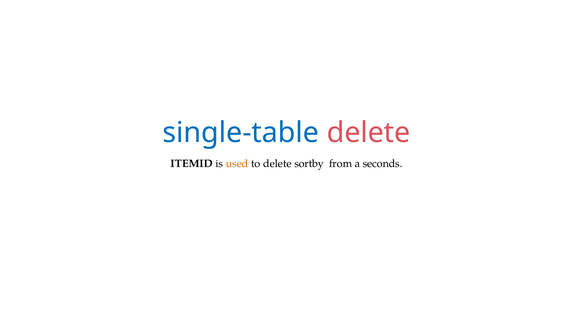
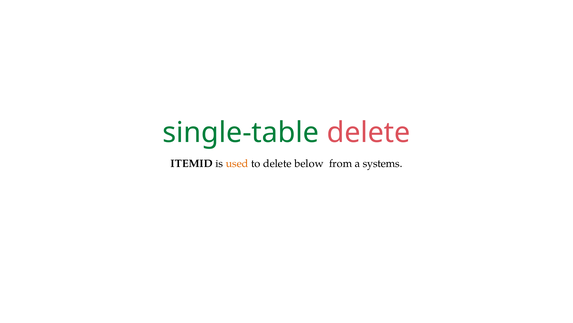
single-table colour: blue -> green (241, 132)
sortby: sortby -> below (309, 163)
seconds: seconds -> systems (383, 163)
